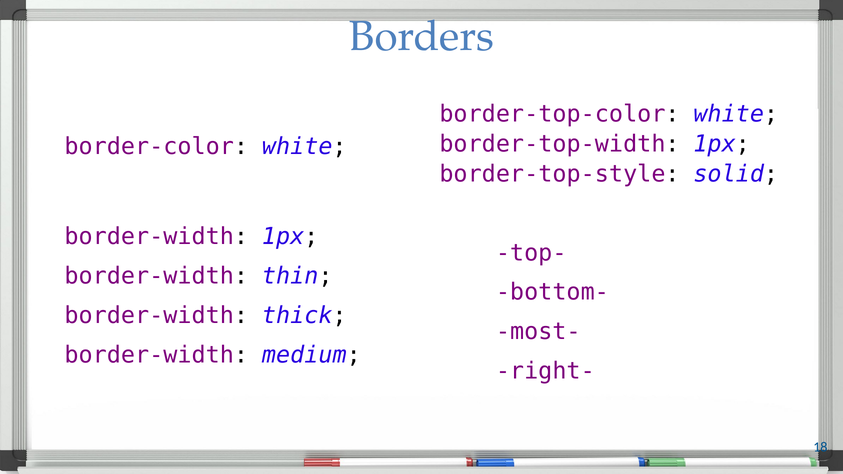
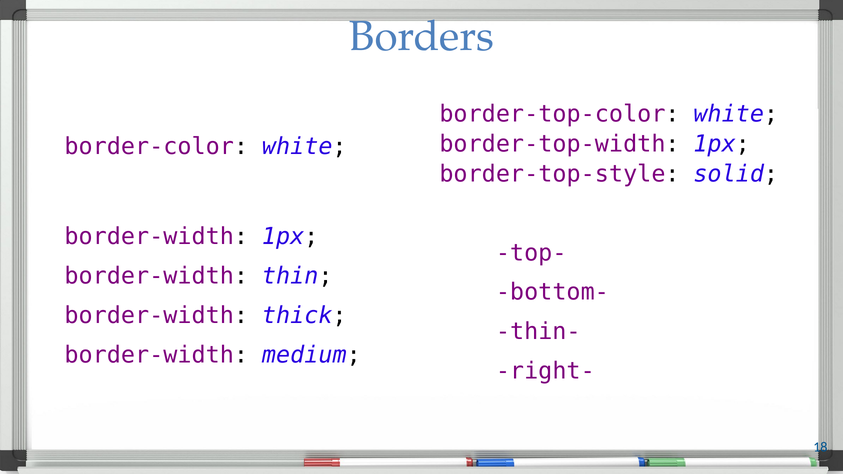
most-: most- -> thin- (538, 332)
